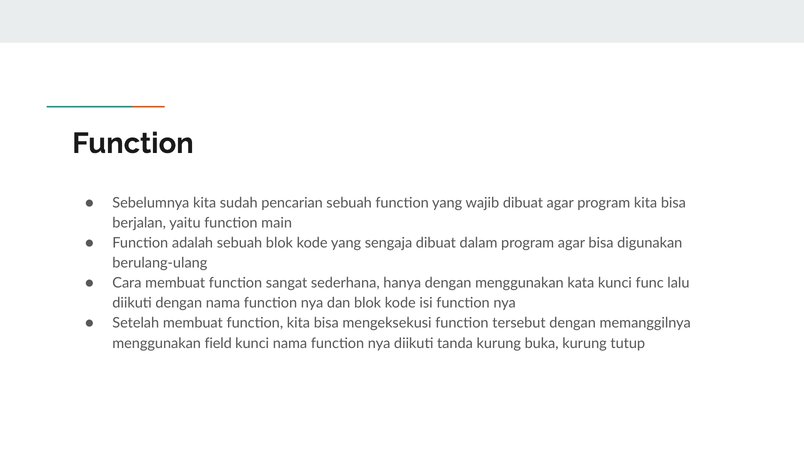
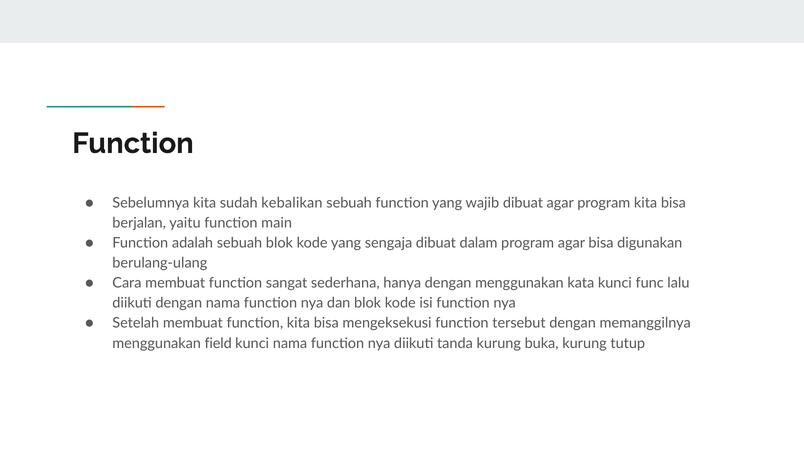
pencarian: pencarian -> kebalikan (292, 203)
